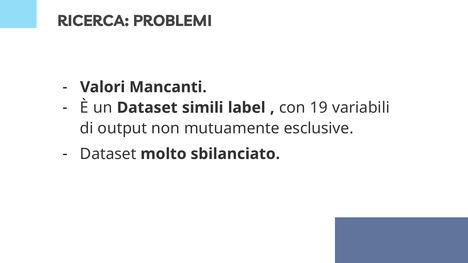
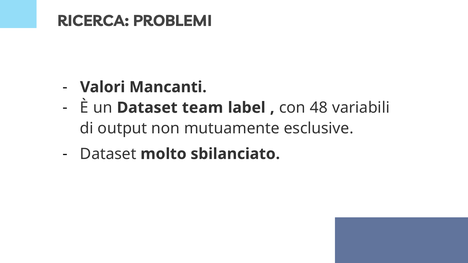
simili: simili -> team (203, 108)
19: 19 -> 48 (319, 108)
